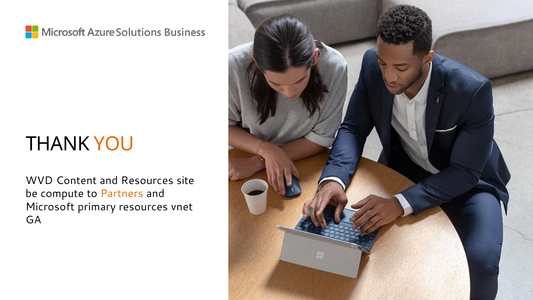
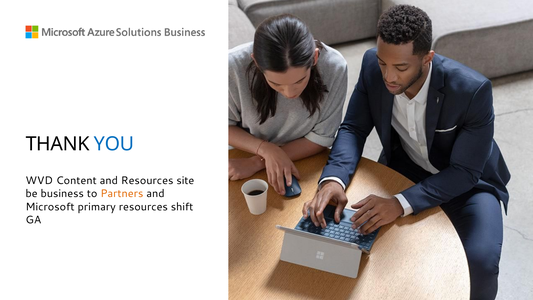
YOU colour: orange -> blue (114, 144)
compute: compute -> business (62, 194)
vnet: vnet -> shift (182, 207)
